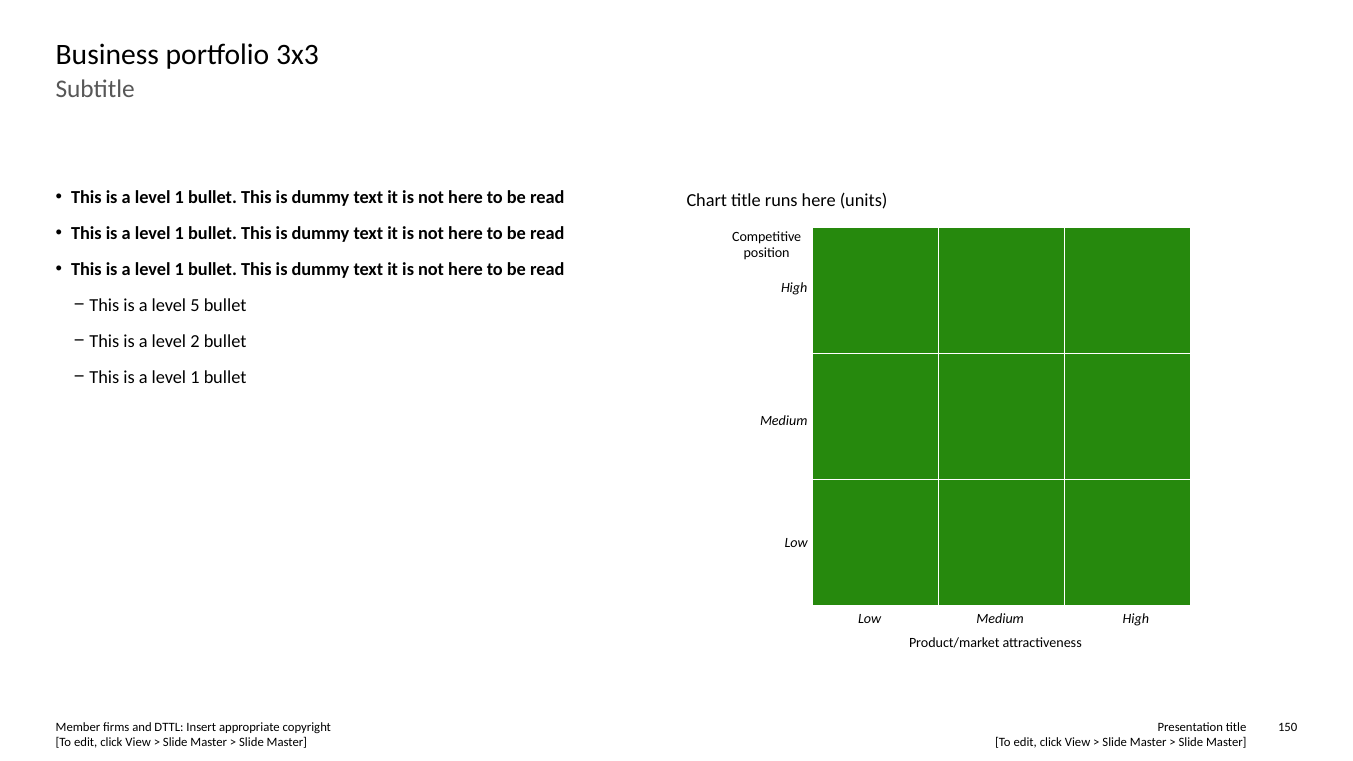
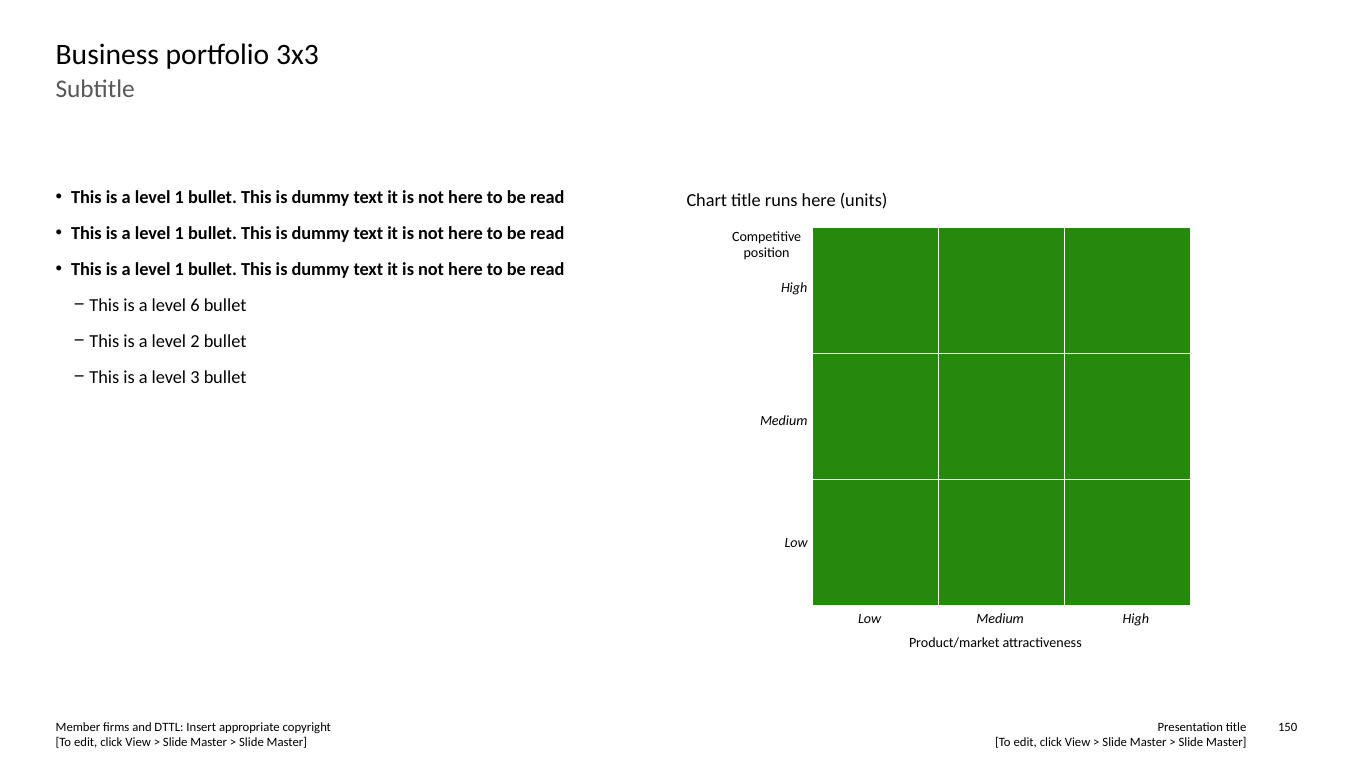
5: 5 -> 6 (195, 305)
1: 1 -> 3 (195, 378)
